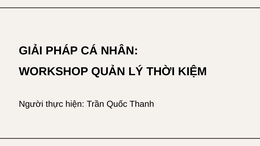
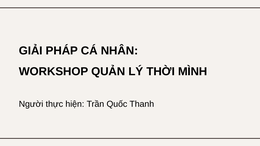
KIỆM: KIỆM -> MÌNH (193, 72)
